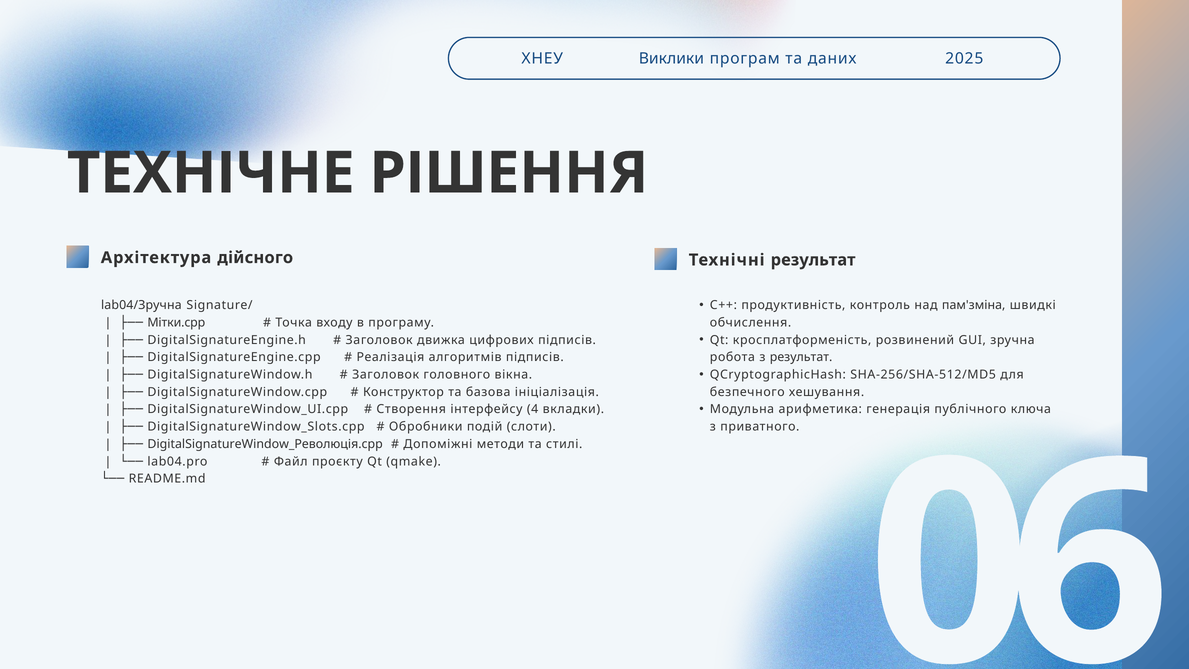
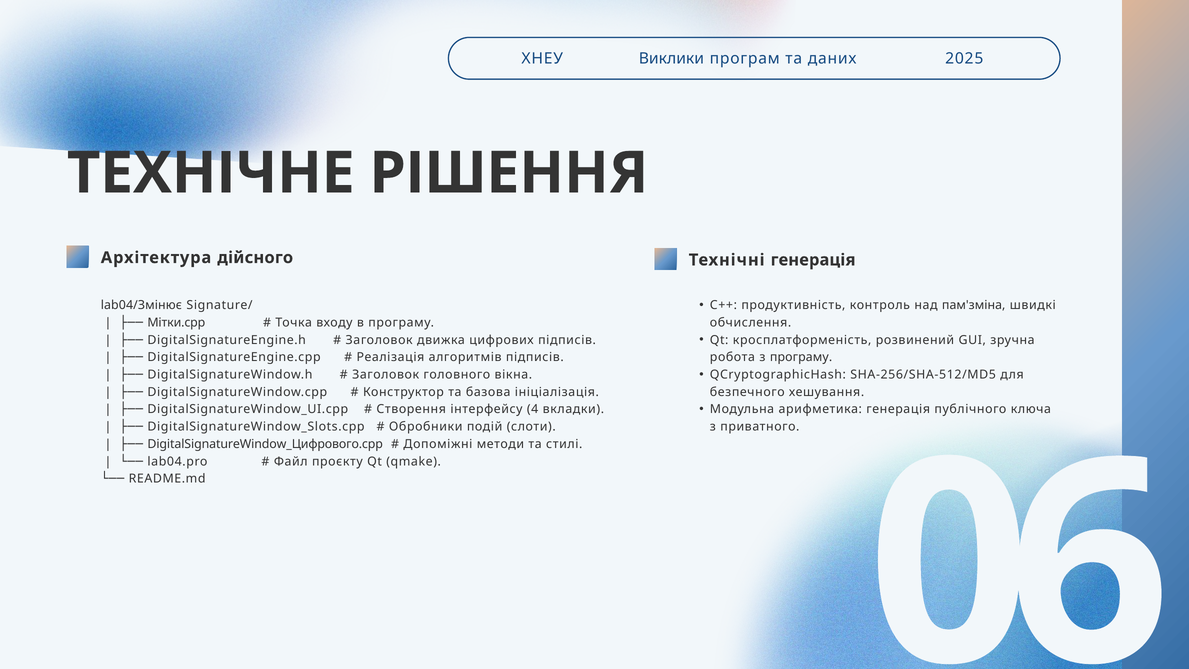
Технічні результат: результат -> генерація (813, 260)
lab04/Зручна: lab04/Зручна -> lab04/Змінює (141, 305)
з результат: результат -> програму (801, 357)
DigitalSignatureWindow_Революція.cpp: DigitalSignatureWindow_Революція.cpp -> DigitalSignatureWindow_Цифрового.cpp (265, 444)
